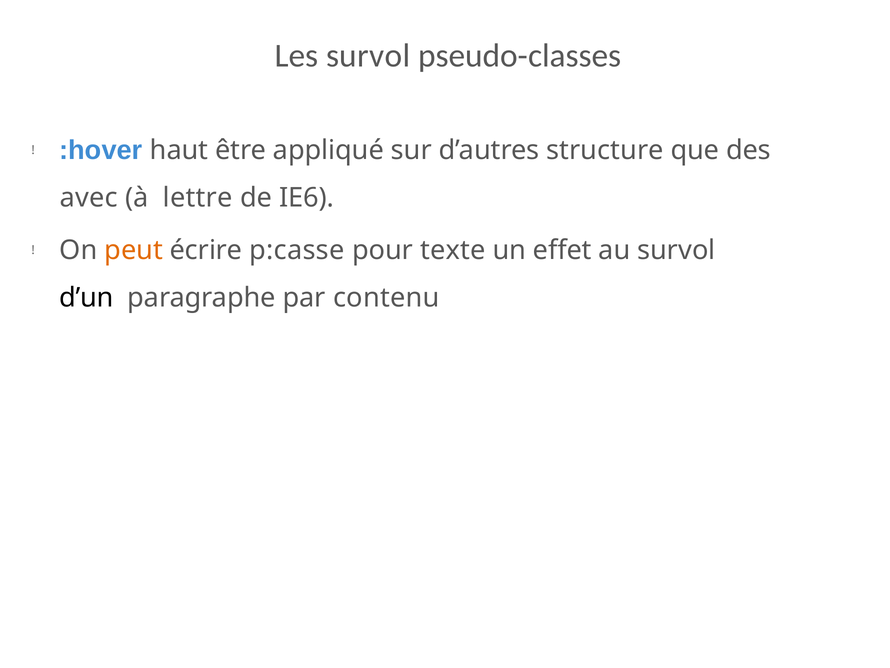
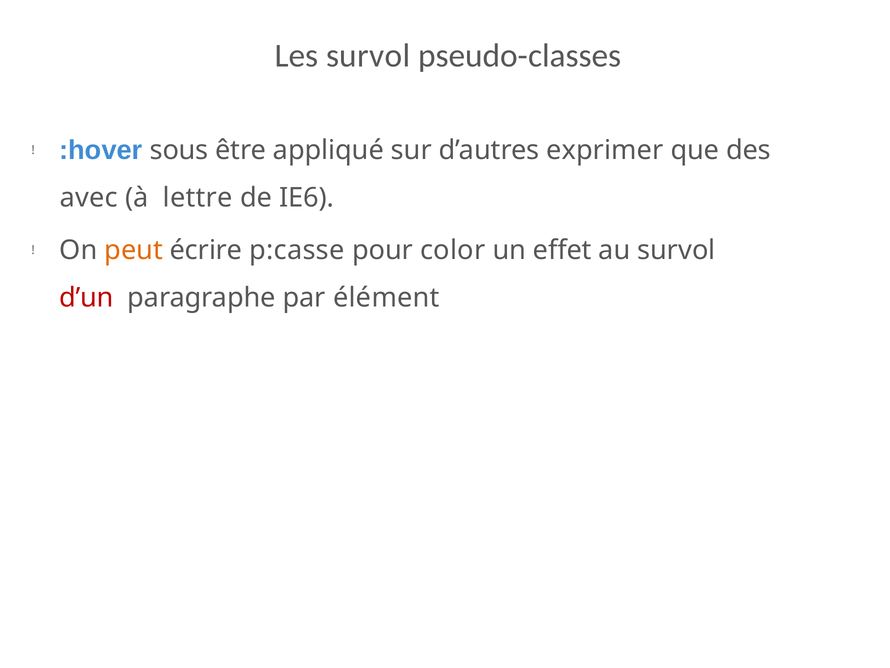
haut: haut -> sous (179, 150)
structure: structure -> exprimer (605, 150)
texte: texte -> color (453, 250)
d’un colour: black -> red (87, 298)
contenu: contenu -> élément (386, 298)
